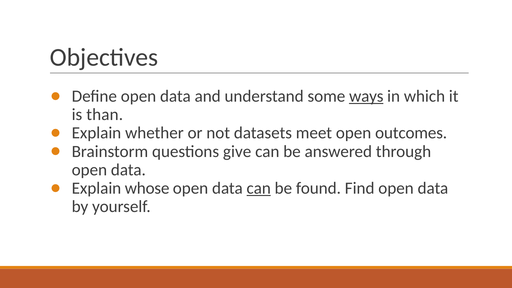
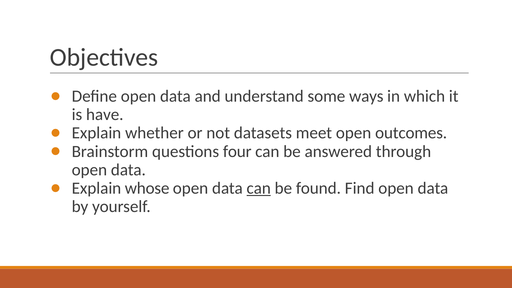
ways underline: present -> none (366, 96)
than: than -> have (105, 115)
give: give -> four (237, 151)
